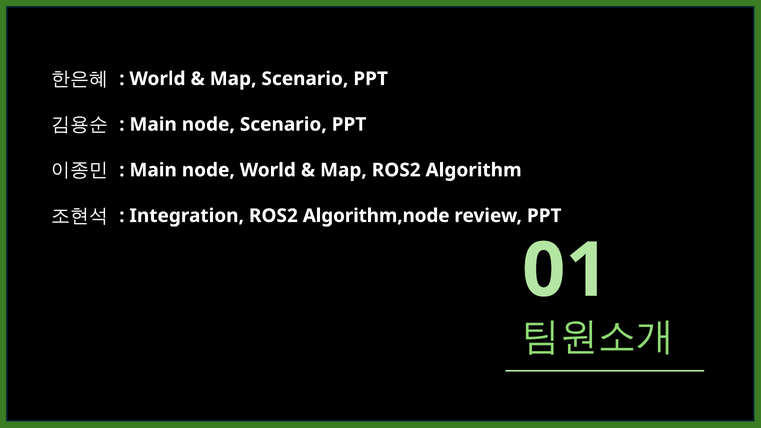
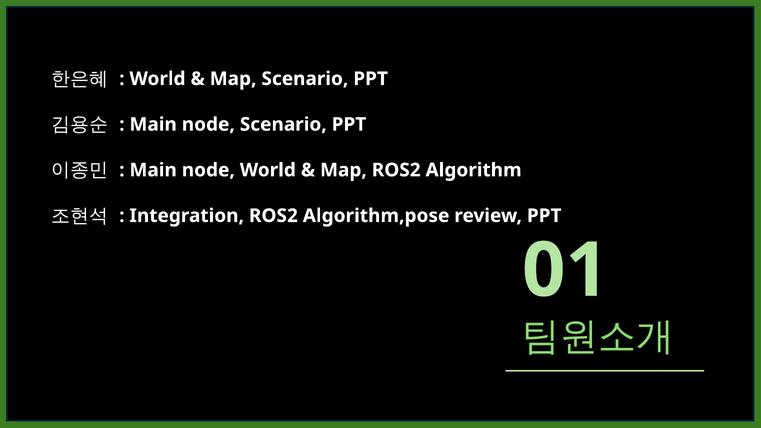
Algorithm,node: Algorithm,node -> Algorithm,pose (376, 216)
